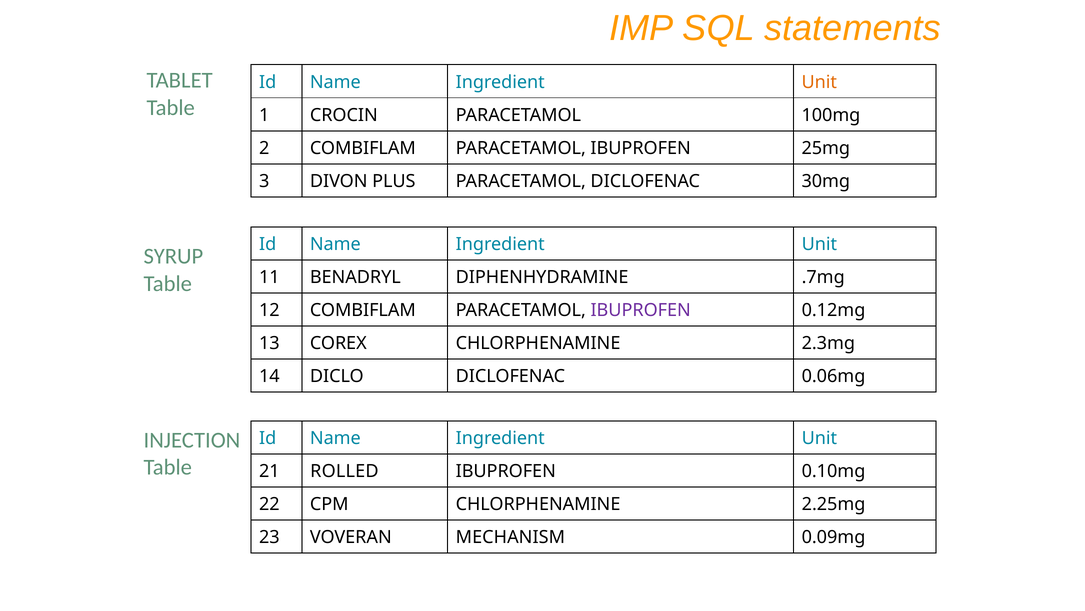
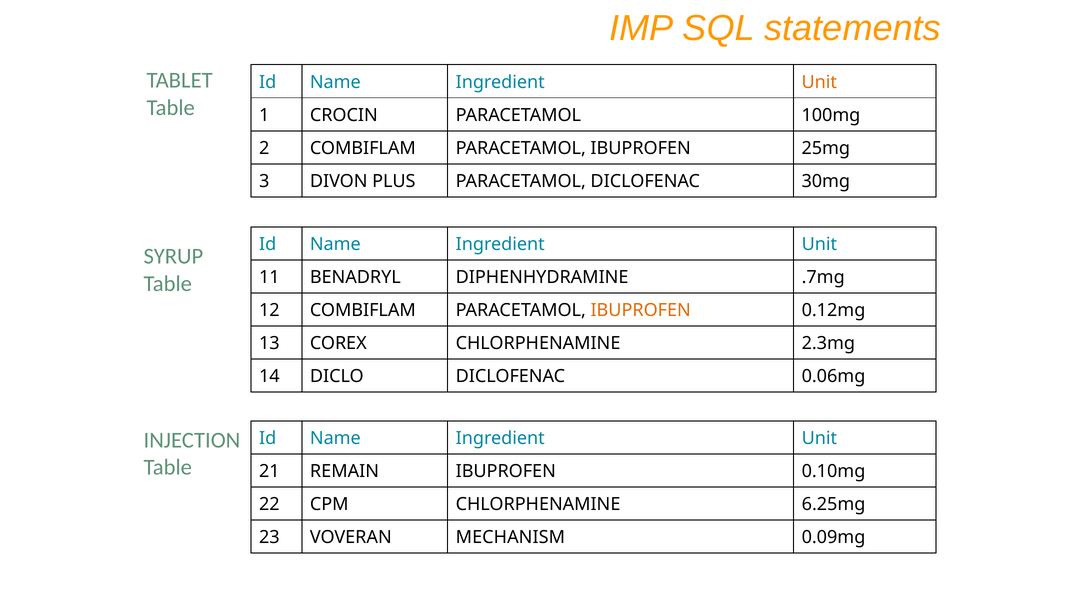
IBUPROFEN colour: purple -> orange (641, 310)
ROLLED: ROLLED -> REMAIN (345, 471)
2.25mg: 2.25mg -> 6.25mg (834, 504)
